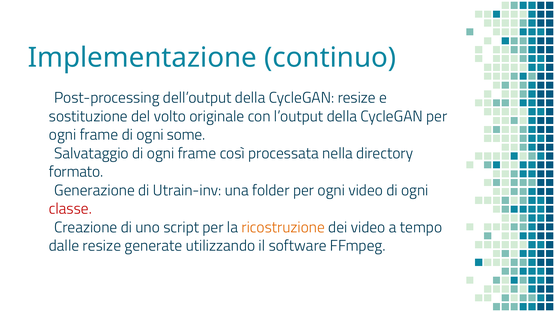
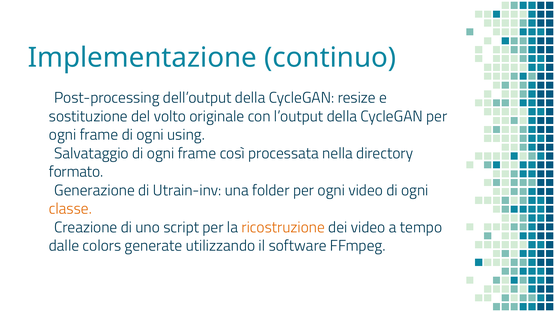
some: some -> using (186, 135)
classe colour: red -> orange (70, 209)
dalle resize: resize -> colors (102, 246)
